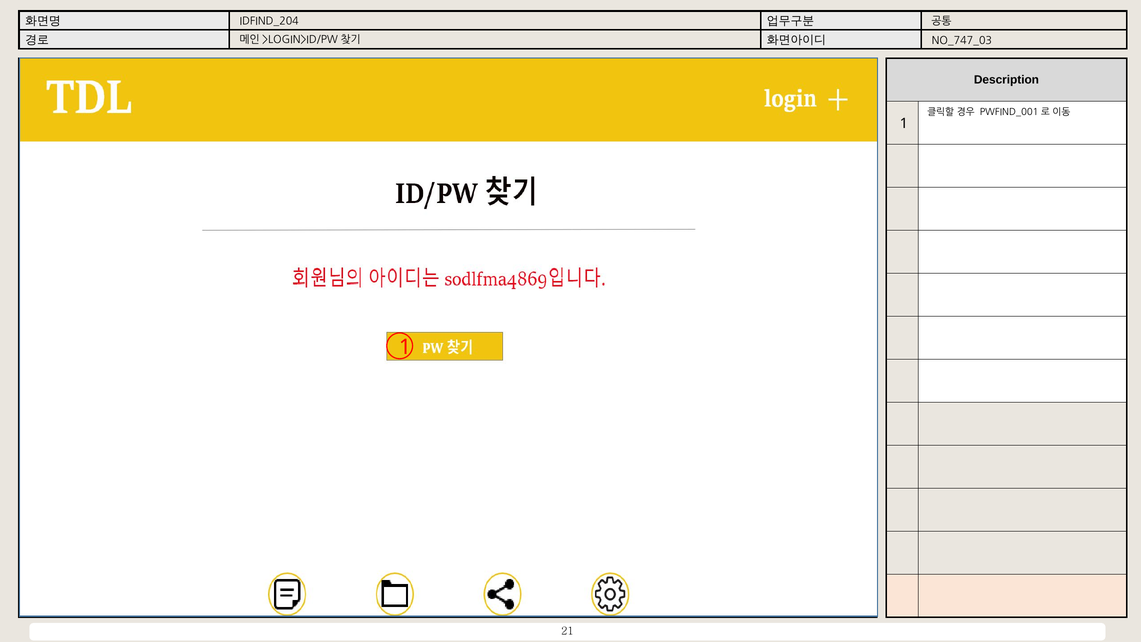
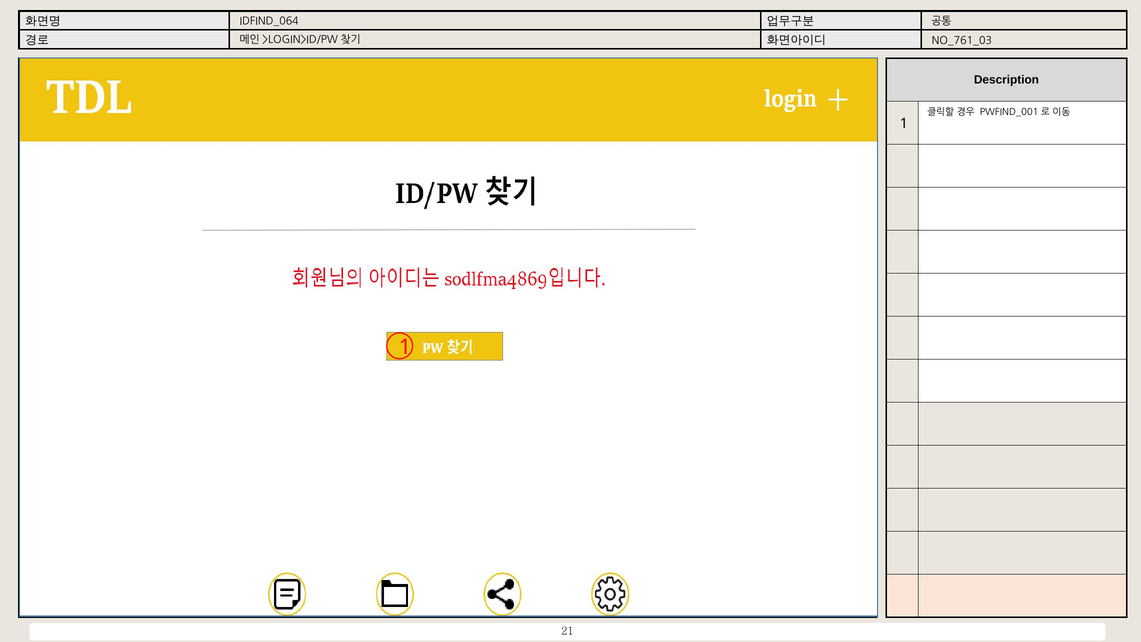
IDFIND_204: IDFIND_204 -> IDFIND_064 (269, 21)
NO_747_03: NO_747_03 -> NO_761_03 (962, 41)
